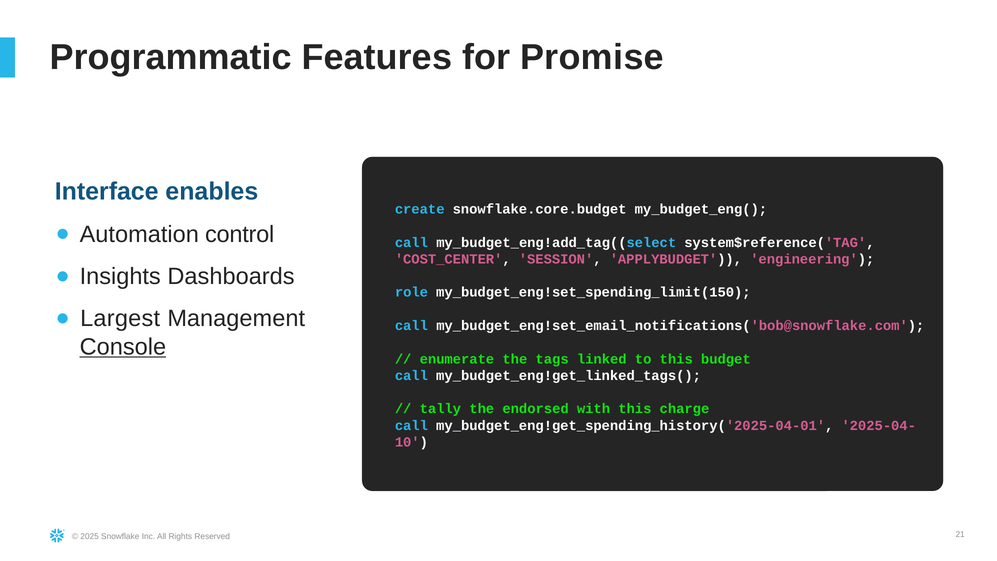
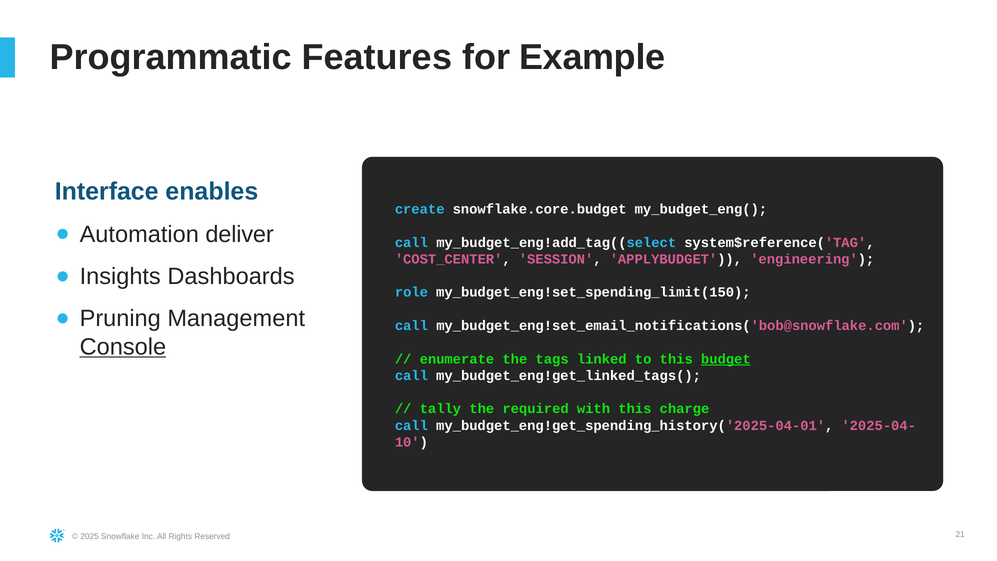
Promise: Promise -> Example (592, 57)
control: control -> deliver (240, 234)
Largest: Largest -> Pruning (120, 318)
budget underline: none -> present (726, 359)
endorsed: endorsed -> required (536, 409)
